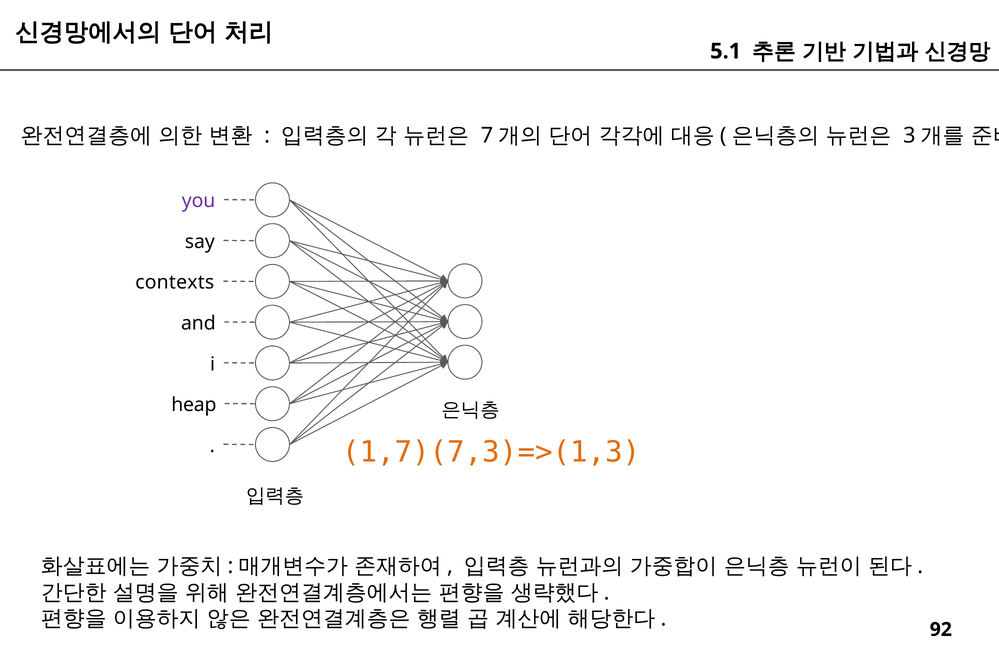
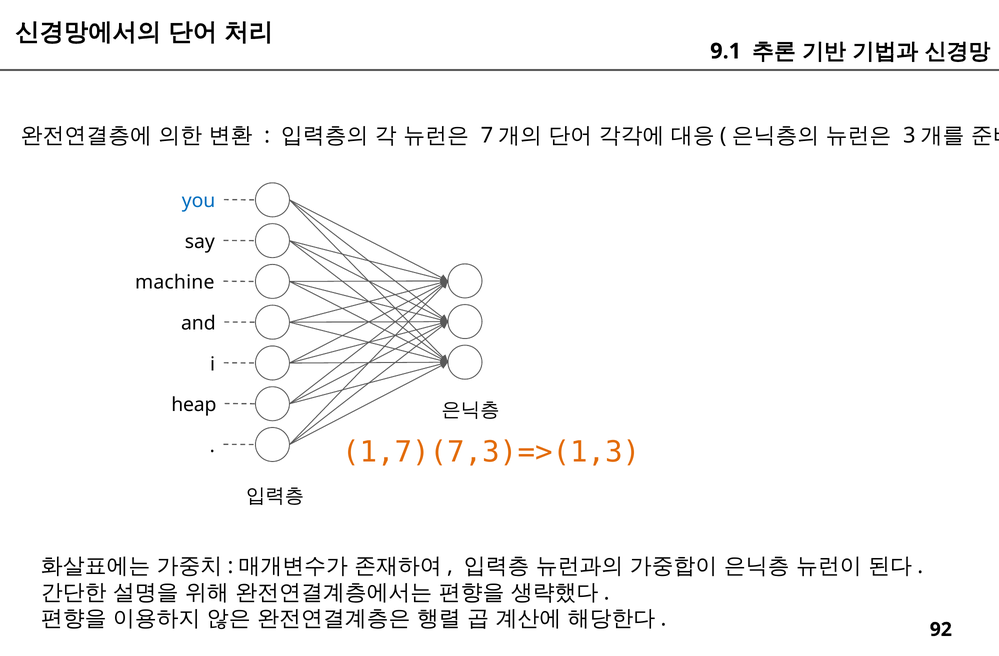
5.1: 5.1 -> 9.1 (726, 51)
you colour: purple -> blue (199, 201)
contexts: contexts -> machine (175, 283)
